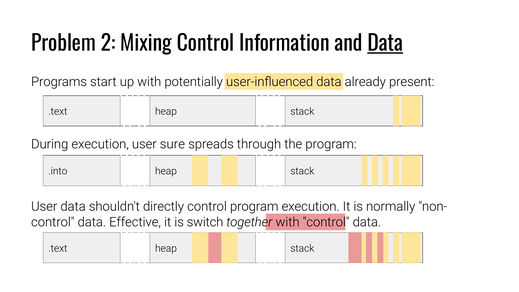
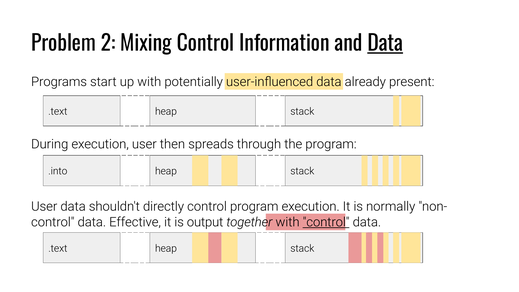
sure: sure -> then (172, 144)
switch: switch -> output (205, 222)
control underline: none -> present (326, 222)
